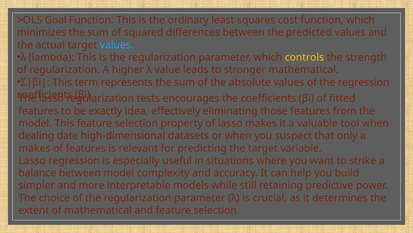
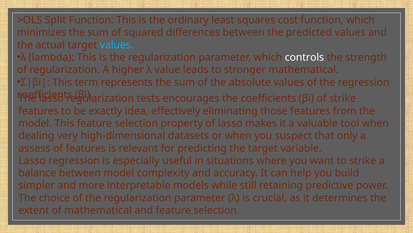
Goal: Goal -> Split (55, 20)
controls colour: yellow -> white (304, 57)
of fitted: fitted -> strike (342, 98)
date: date -> very (67, 135)
makes: makes -> assess (34, 148)
